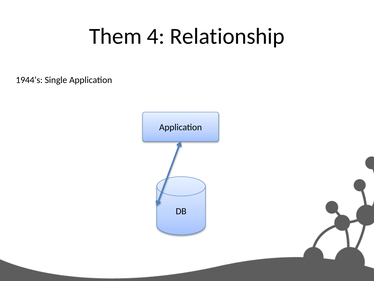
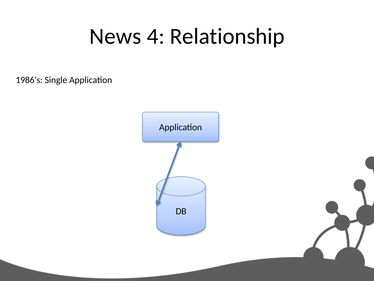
Them: Them -> News (115, 36)
1944’s: 1944’s -> 1986’s (29, 80)
